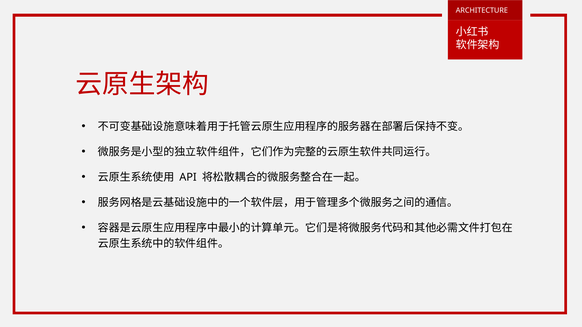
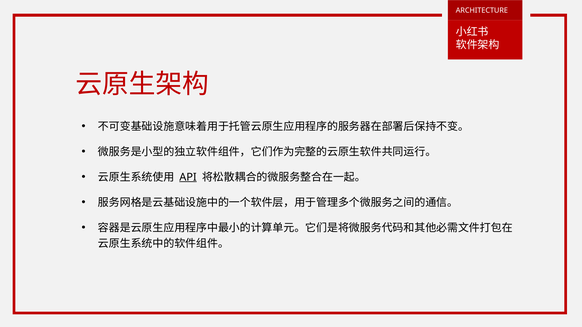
API underline: none -> present (188, 177)
